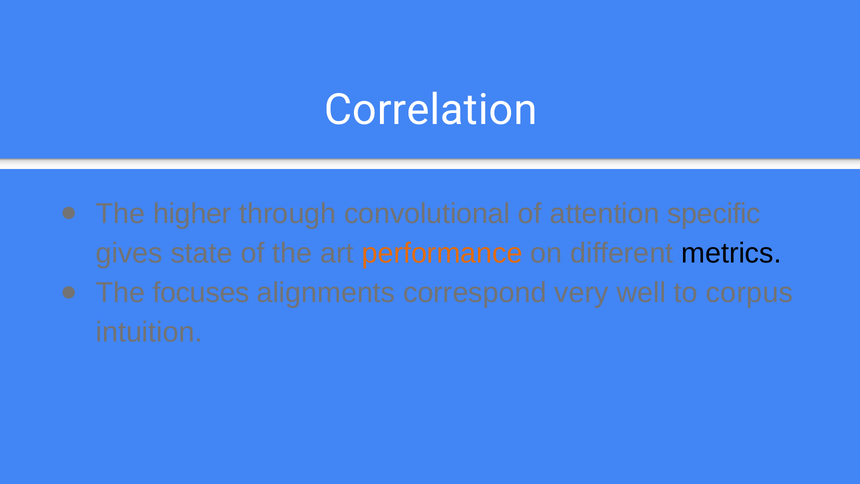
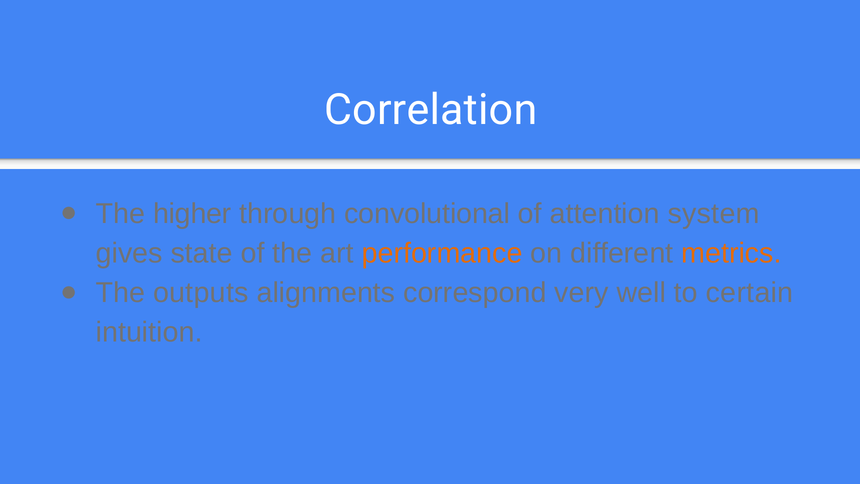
specific: specific -> system (714, 213)
metrics colour: black -> orange (731, 253)
focuses: focuses -> outputs (201, 293)
corpus: corpus -> certain (749, 293)
